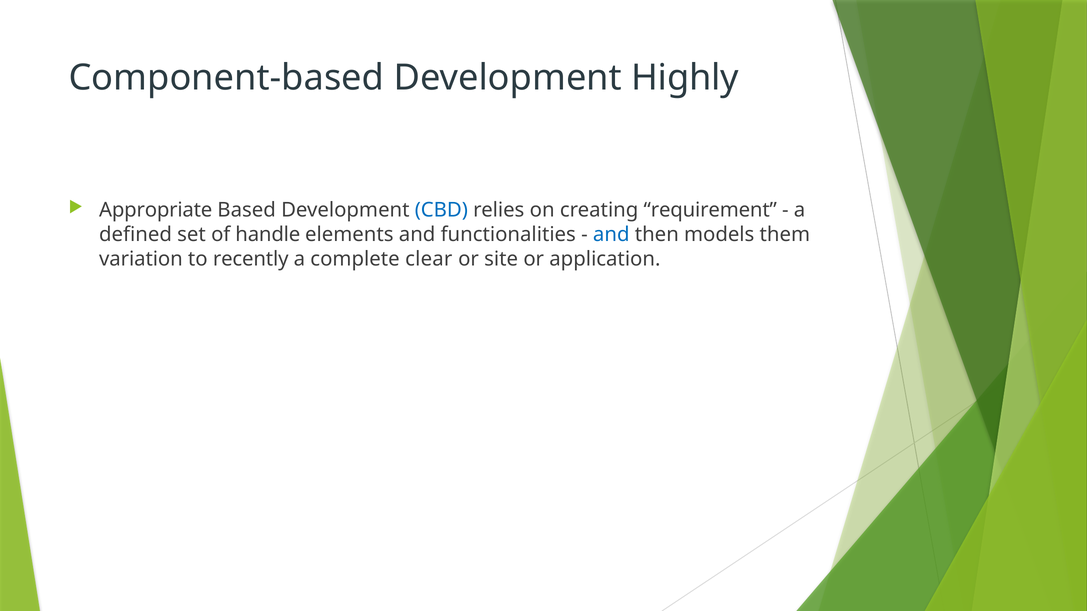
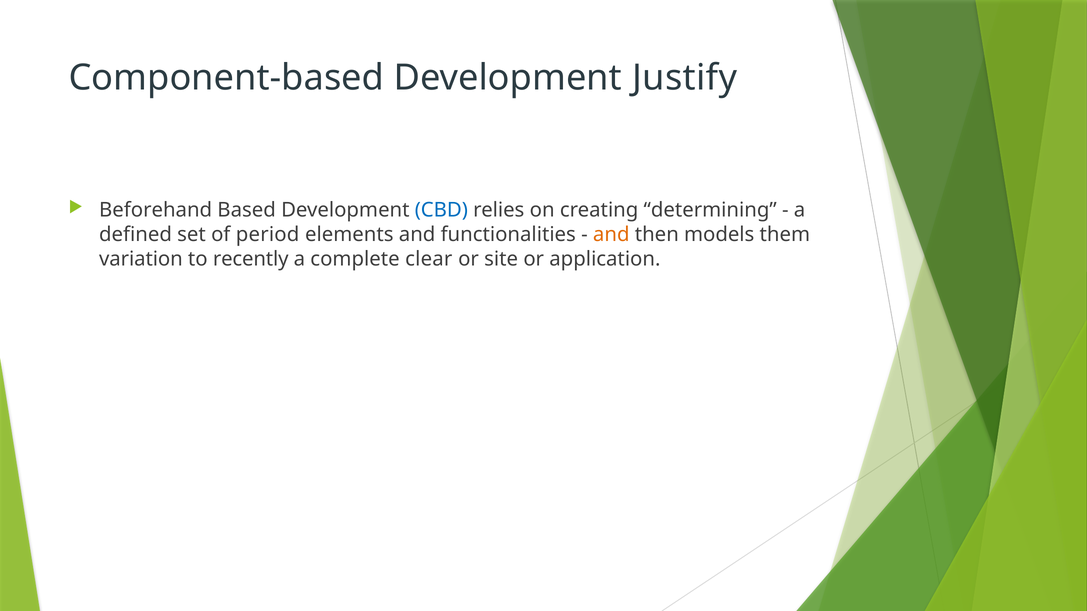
Highly: Highly -> Justify (685, 78)
Appropriate: Appropriate -> Beforehand (156, 210)
requirement: requirement -> determining (710, 210)
handle: handle -> period (268, 235)
and colour: blue -> orange (611, 235)
